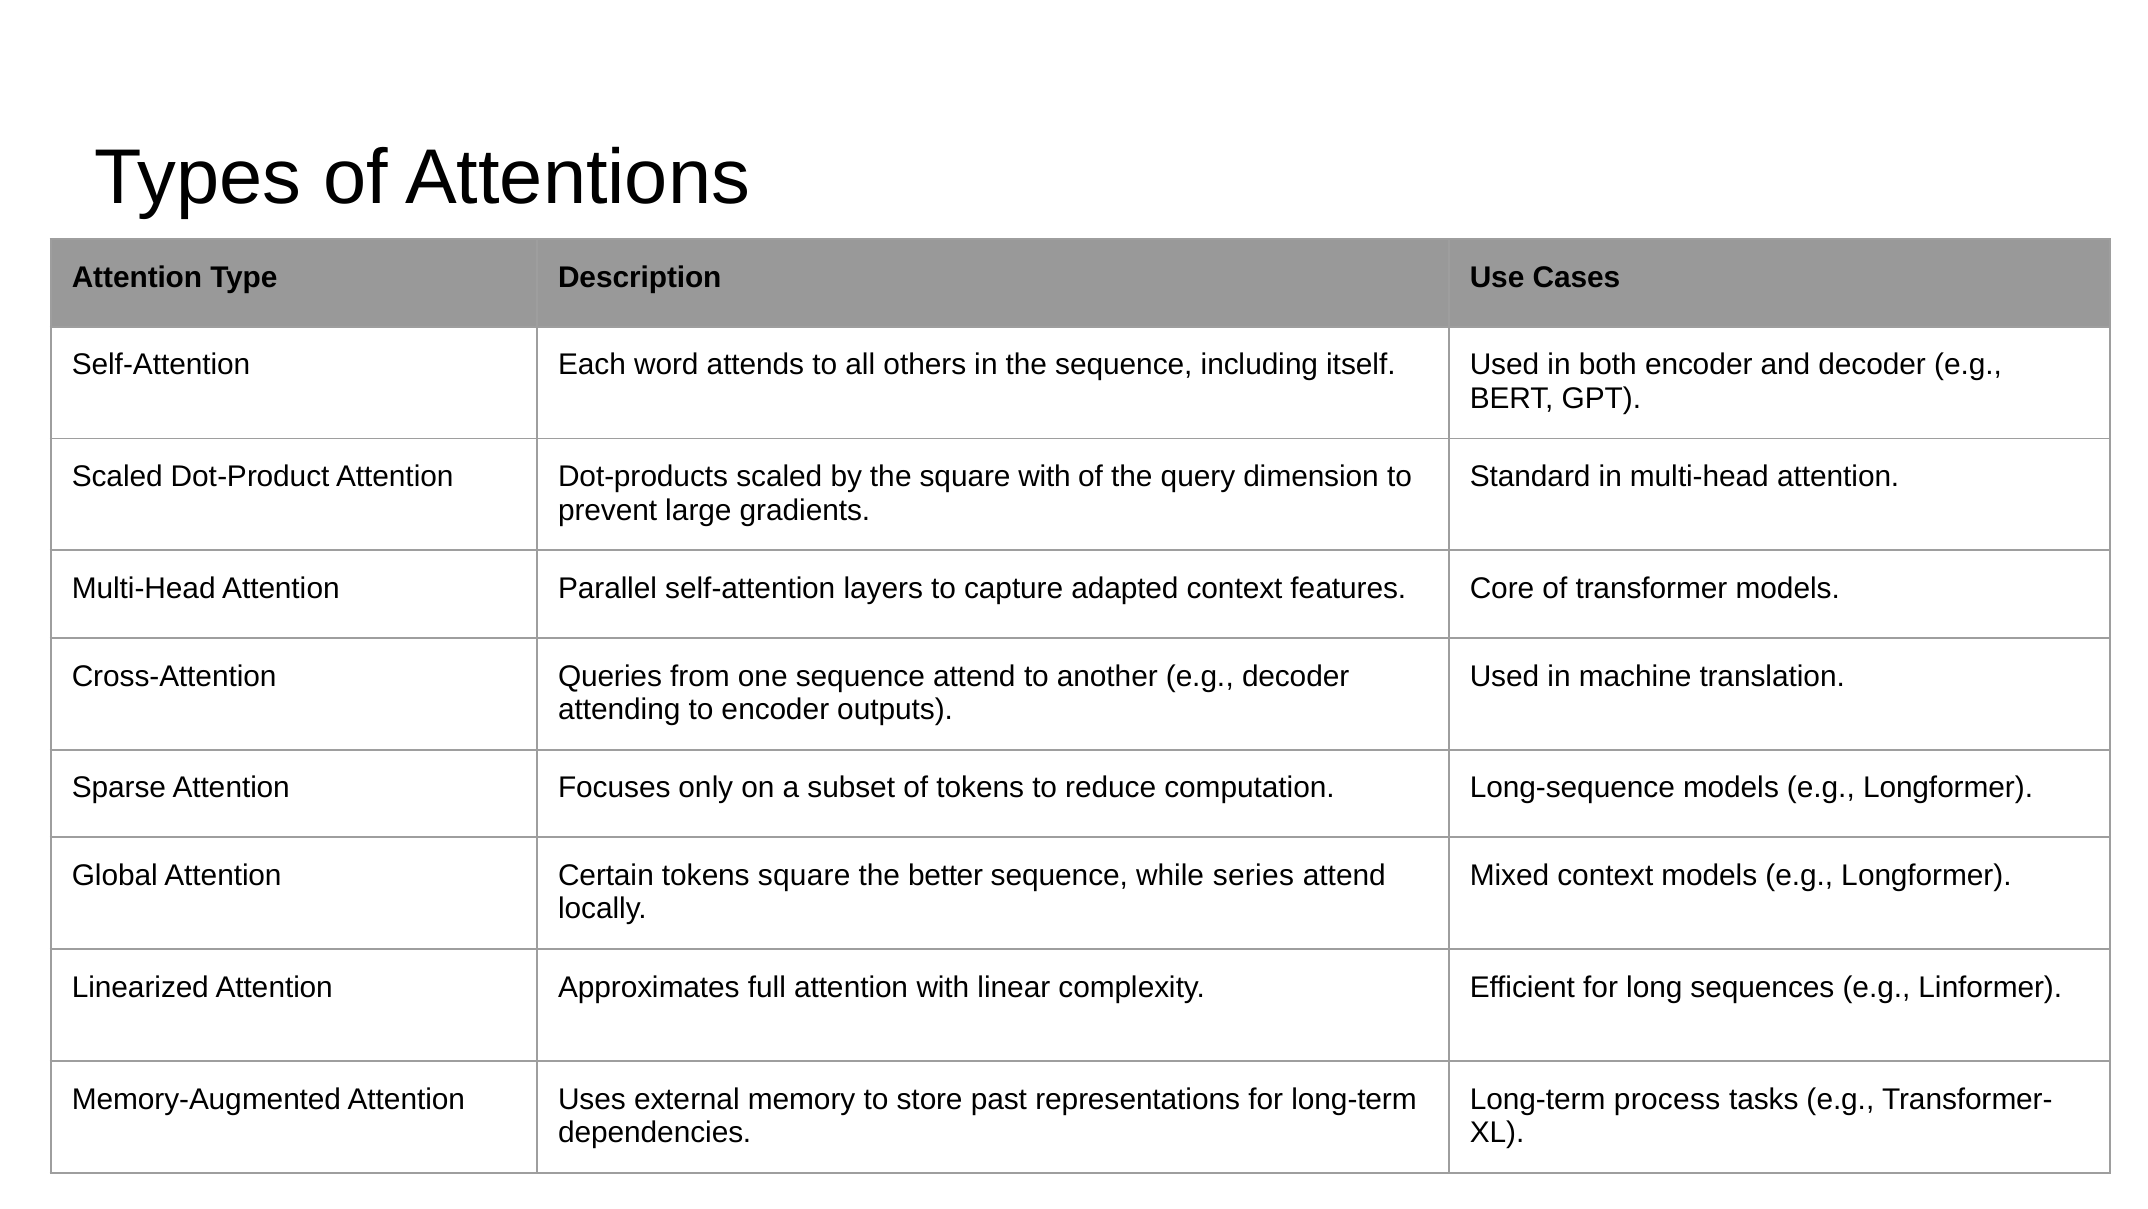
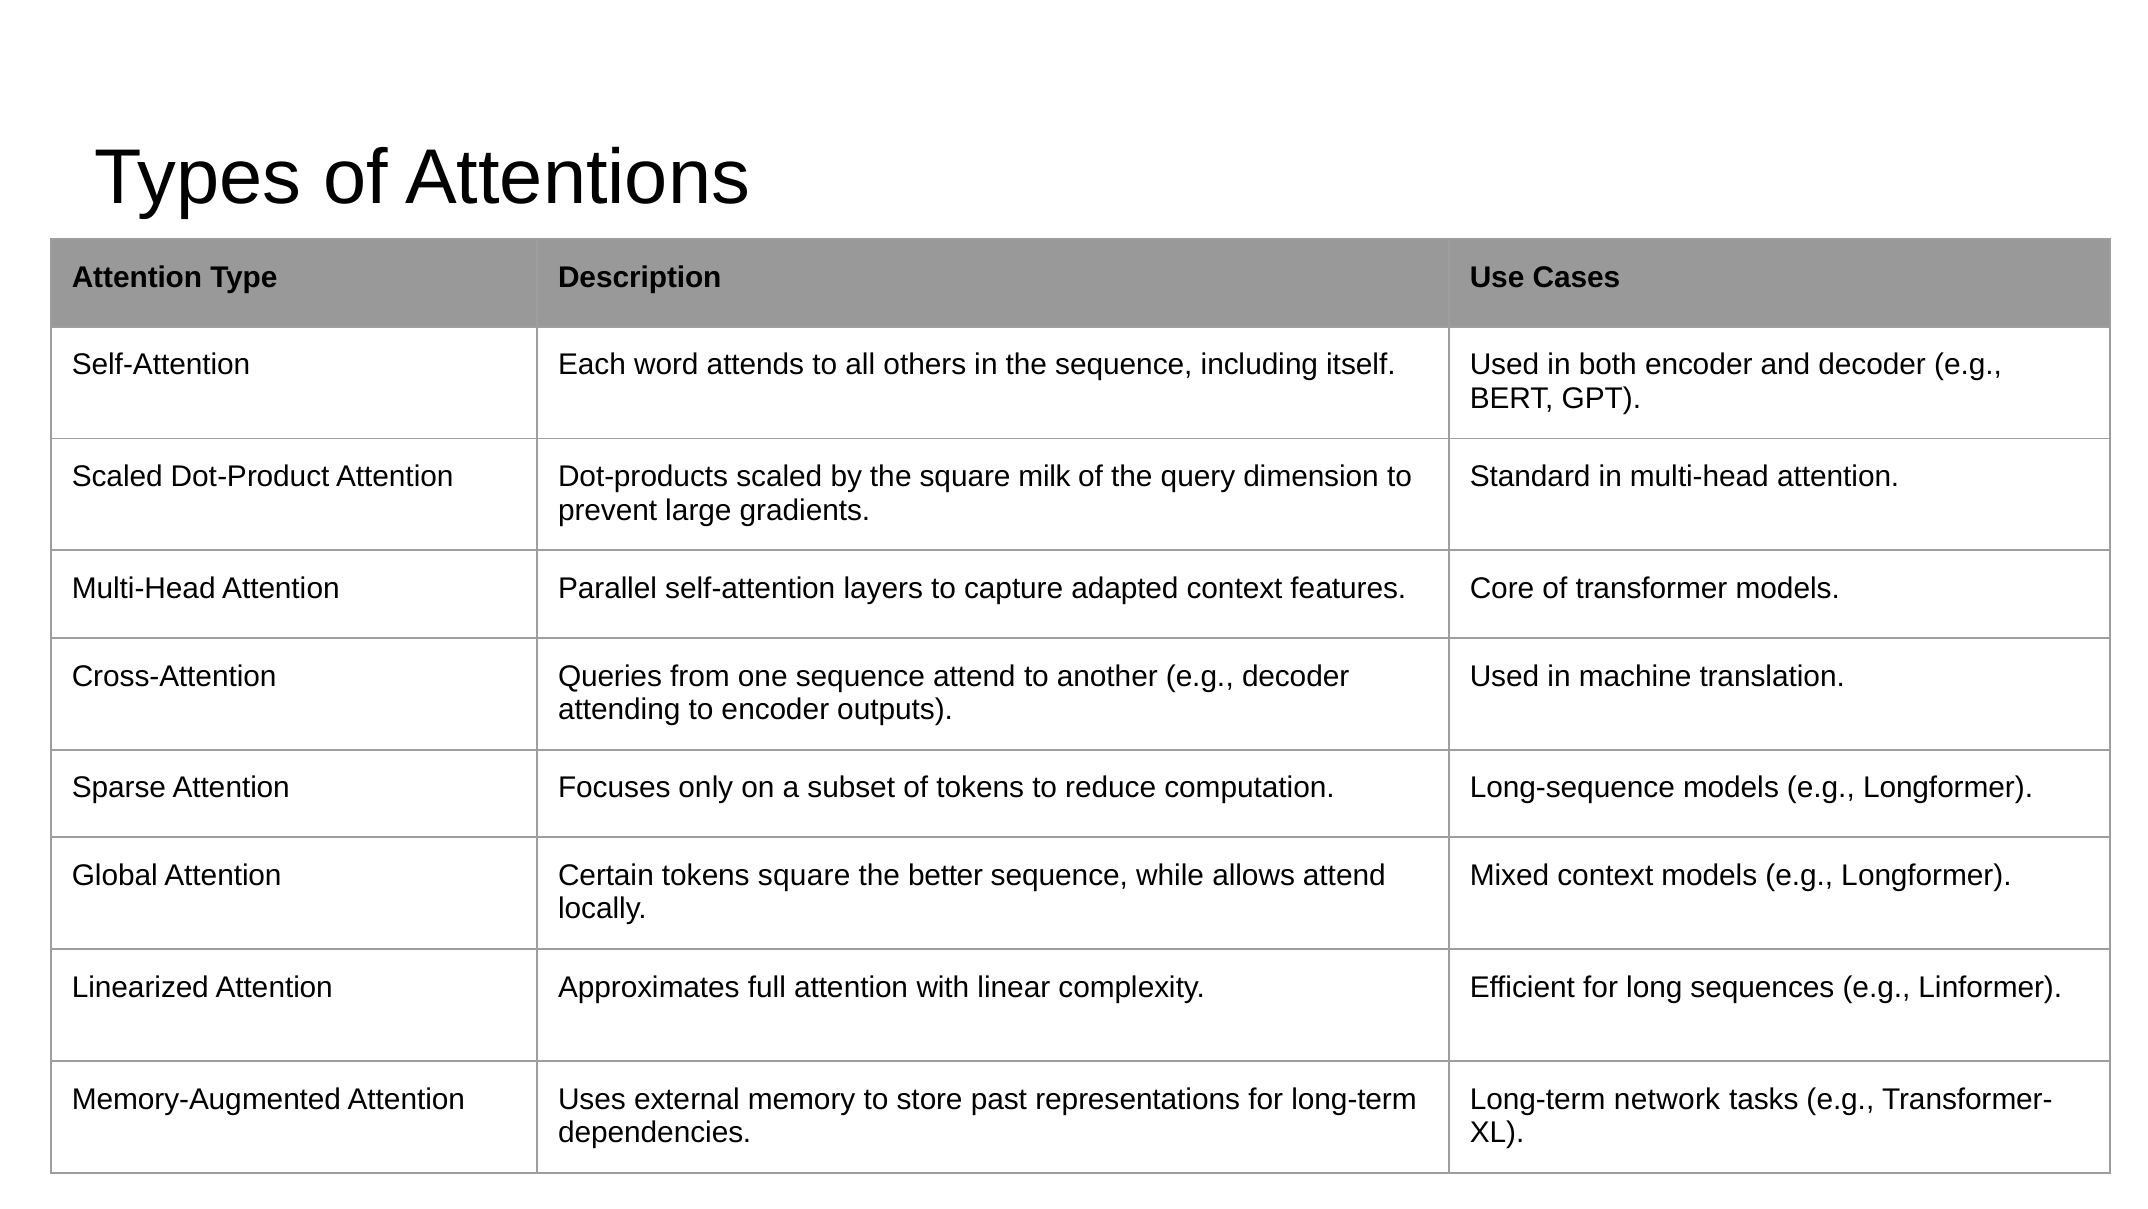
square with: with -> milk (1045, 477)
series: series -> allows (1254, 875)
process: process -> network (1667, 1099)
